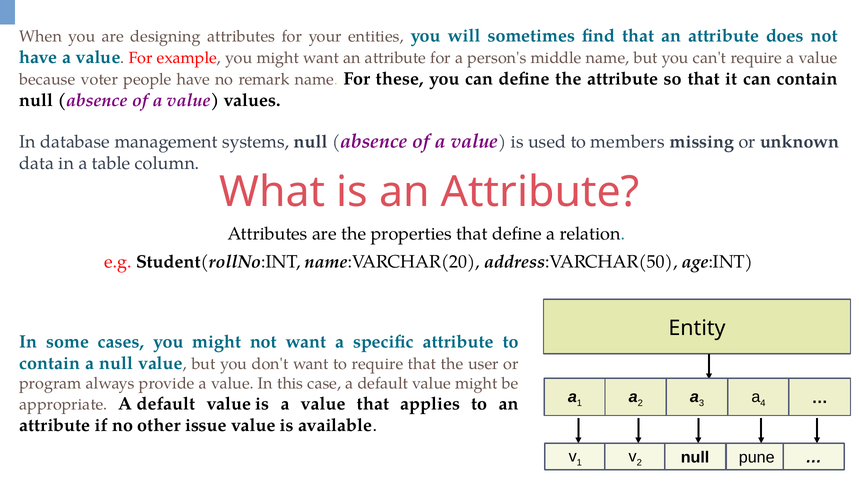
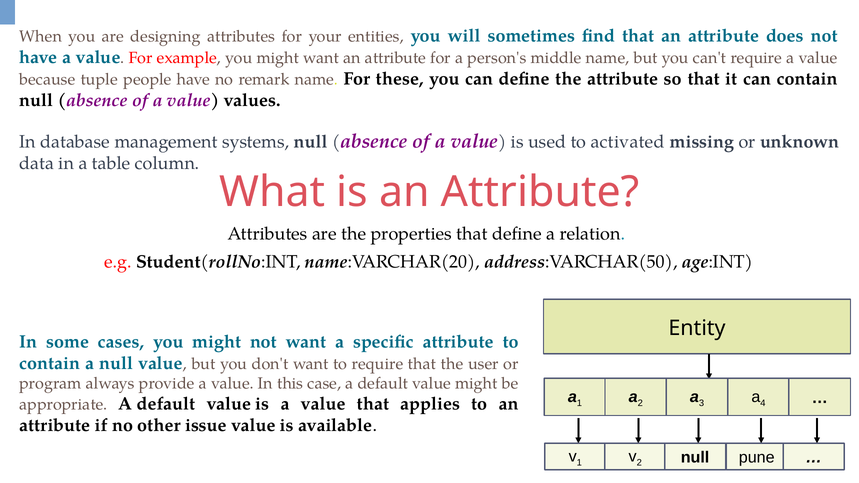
voter: voter -> tuple (99, 79)
members: members -> activated (628, 142)
